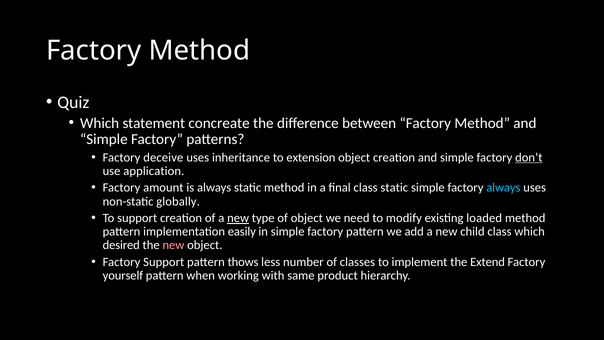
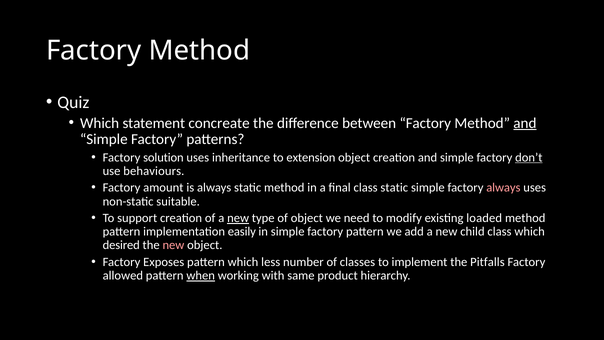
and underline: none -> present (525, 123)
deceive: deceive -> solution (163, 157)
application: application -> behaviours (154, 171)
always colour: light blue -> pink (503, 188)
globally: globally -> suitable (178, 201)
Factory Support: Support -> Exposes (164, 262)
pattern thows: thows -> which (243, 262)
Extend: Extend -> Pitfalls (487, 262)
yourself: yourself -> allowed (123, 275)
when underline: none -> present (201, 275)
